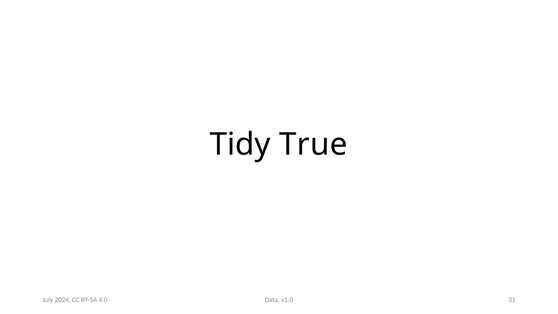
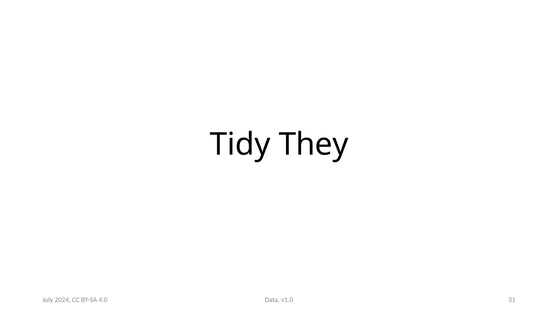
True: True -> They (314, 144)
